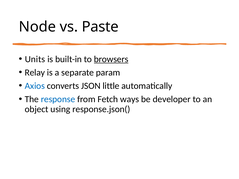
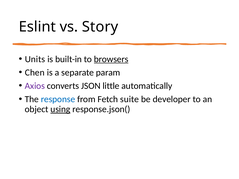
Node: Node -> Eslint (37, 27)
Paste: Paste -> Story (100, 27)
Relay: Relay -> Chen (35, 73)
Axios colour: blue -> purple (35, 86)
ways: ways -> suite (130, 99)
using underline: none -> present (60, 109)
